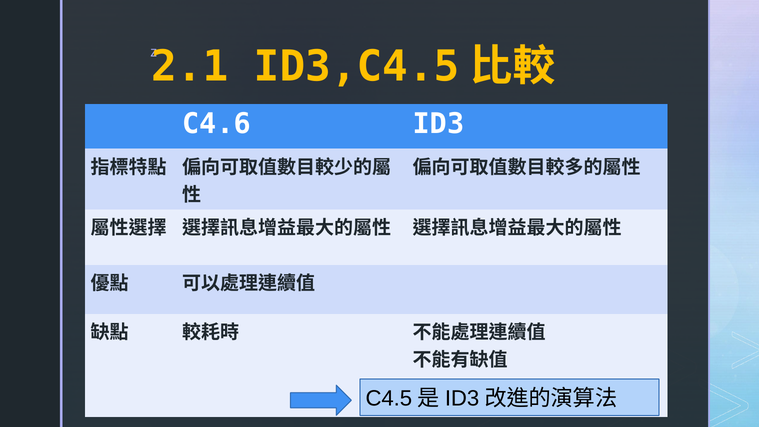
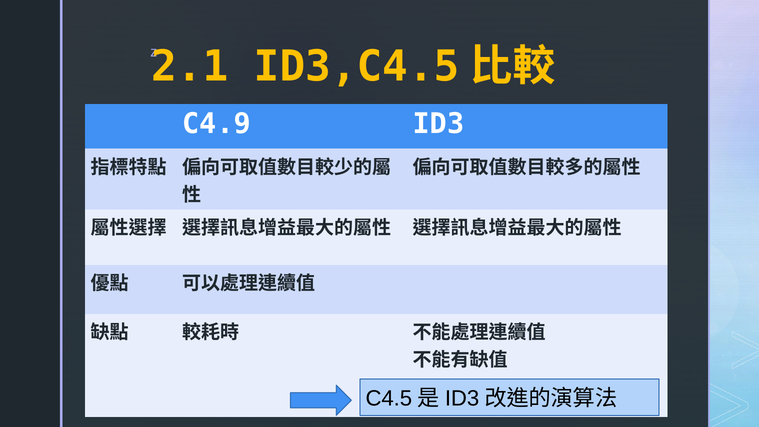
C4.6: C4.6 -> C4.9 (217, 124)
